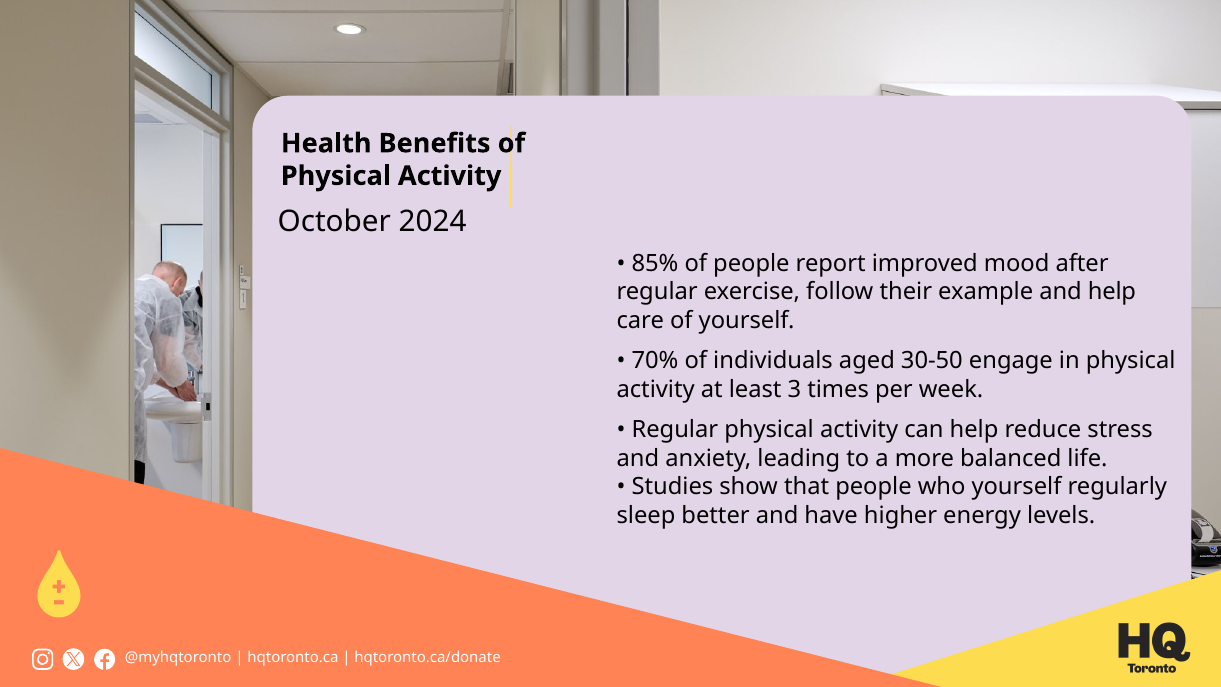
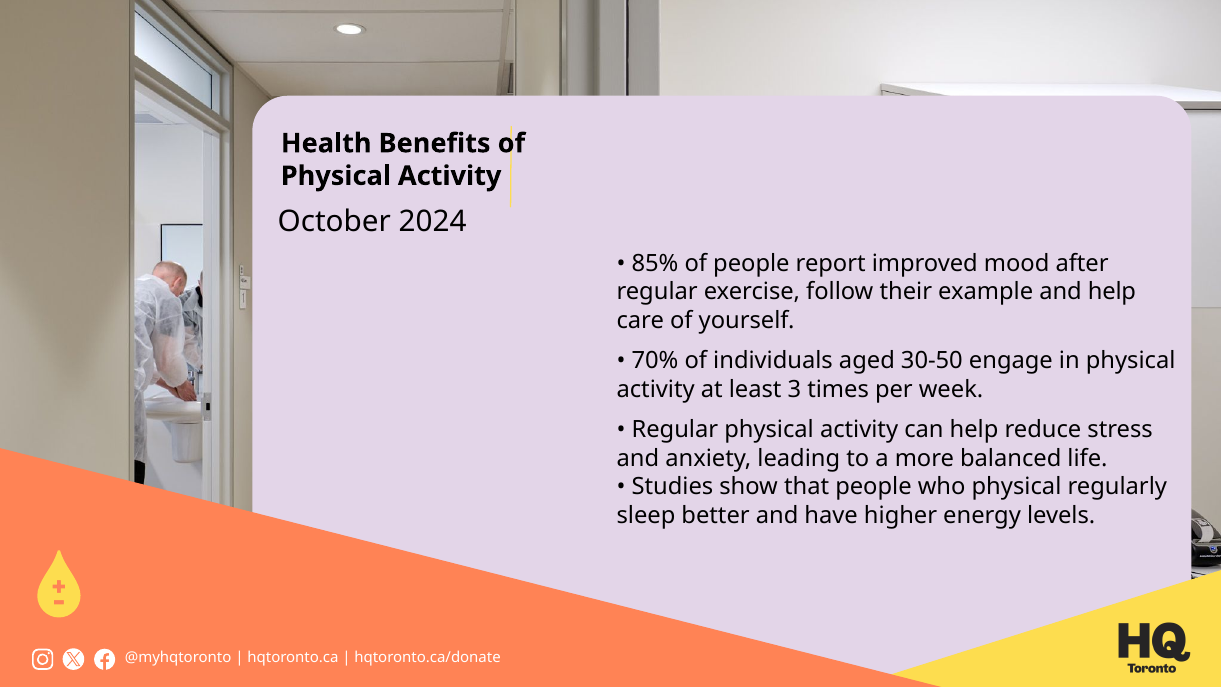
who yourself: yourself -> physical (1016, 487)
